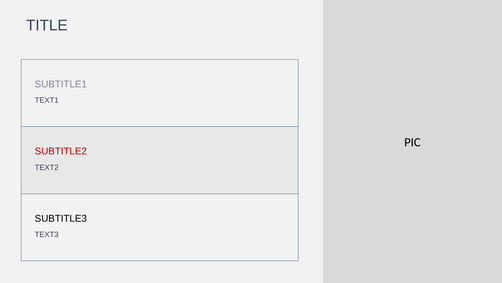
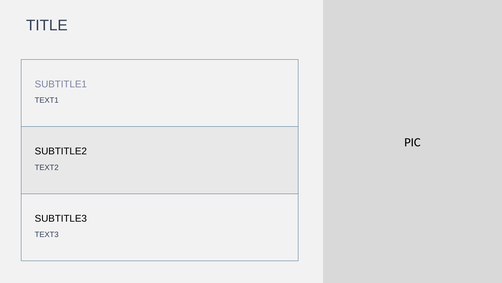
SUBTITLE2 colour: red -> black (61, 151)
